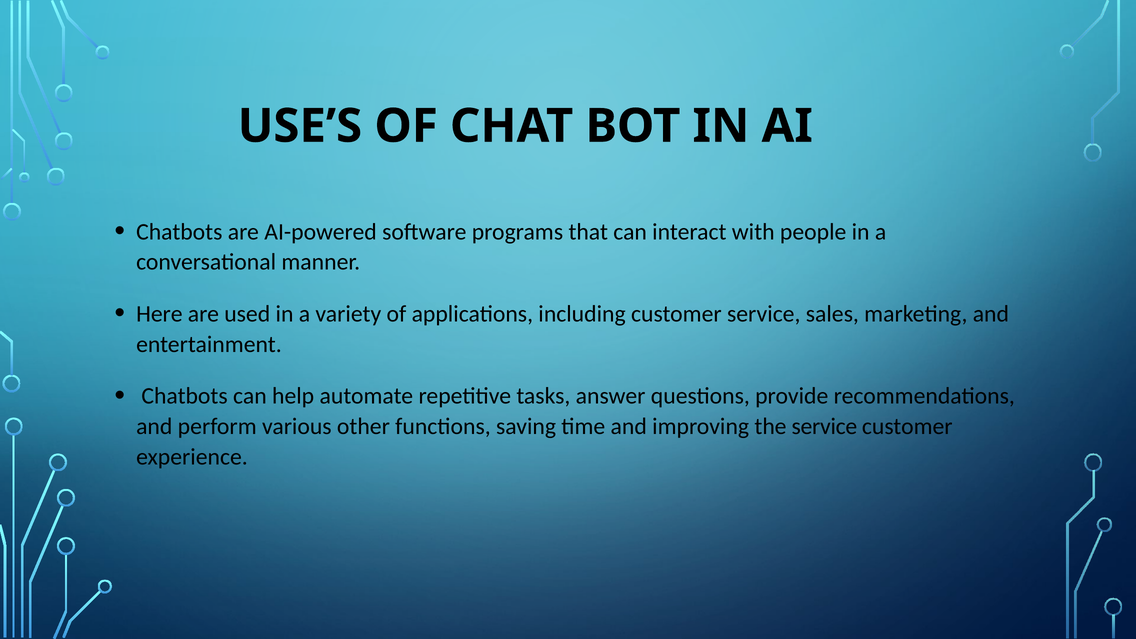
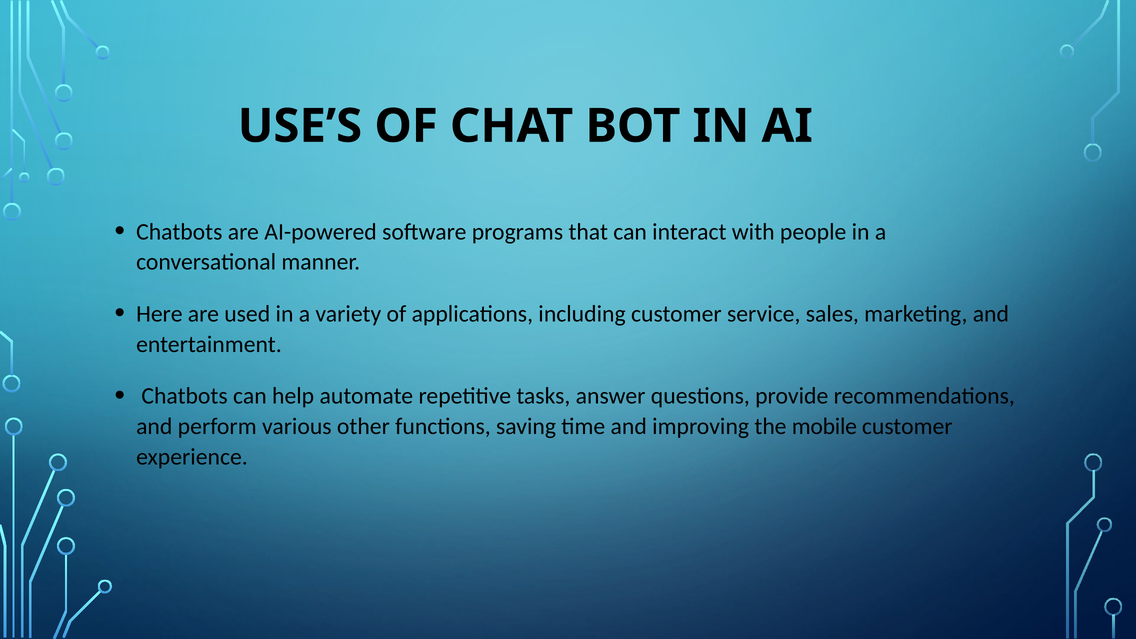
the service: service -> mobile (824, 426)
